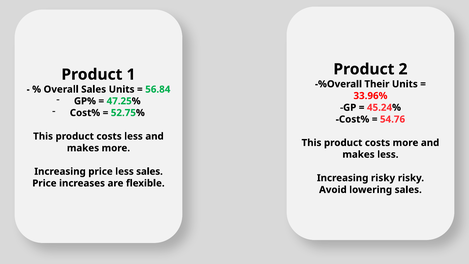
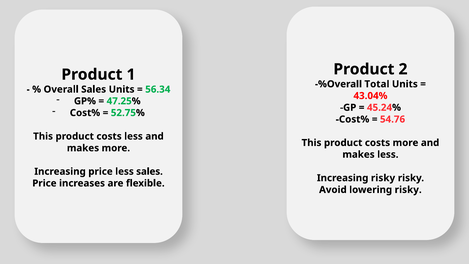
Their: Their -> Total (377, 84)
56.84: 56.84 -> 56.34 (158, 89)
33.96%: 33.96% -> 43.04% (370, 96)
lowering sales: sales -> risky (408, 190)
